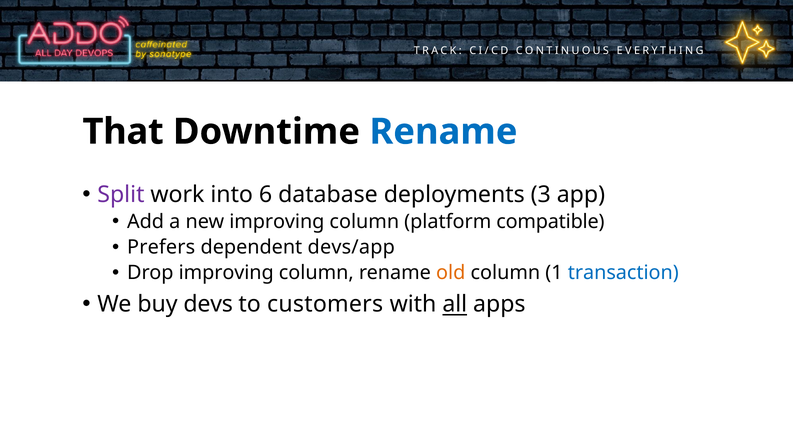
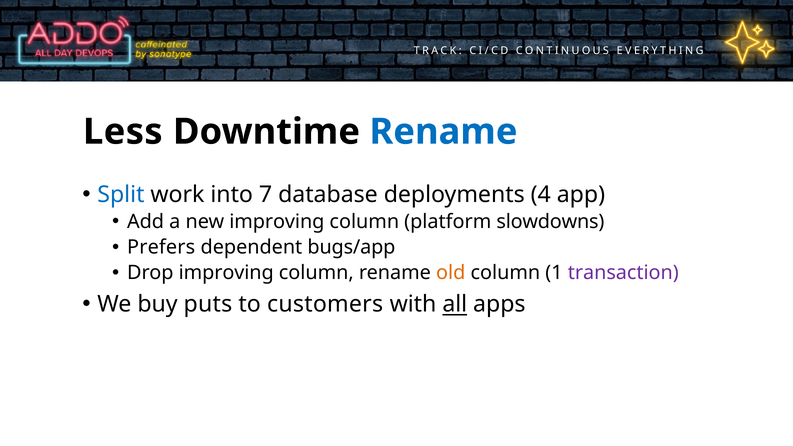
That: That -> Less (123, 132)
Split colour: purple -> blue (121, 194)
6: 6 -> 7 (266, 194)
3: 3 -> 4 (541, 194)
compatible: compatible -> slowdowns (550, 222)
devs/app: devs/app -> bugs/app (351, 247)
transaction colour: blue -> purple (623, 273)
devs: devs -> puts (208, 304)
